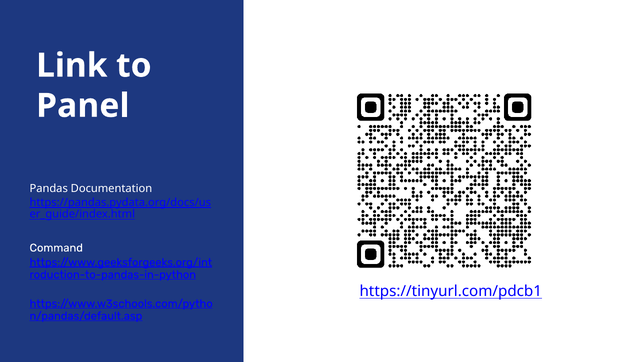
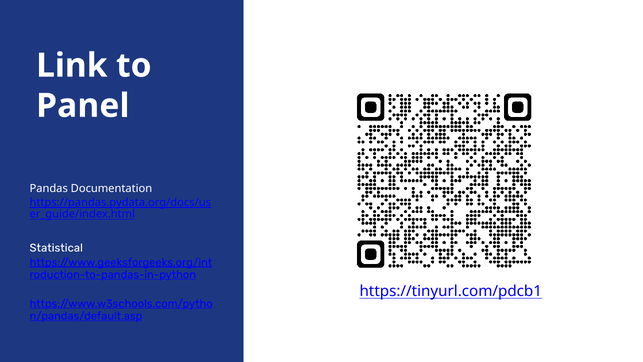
Command: Command -> Statistical (56, 248)
